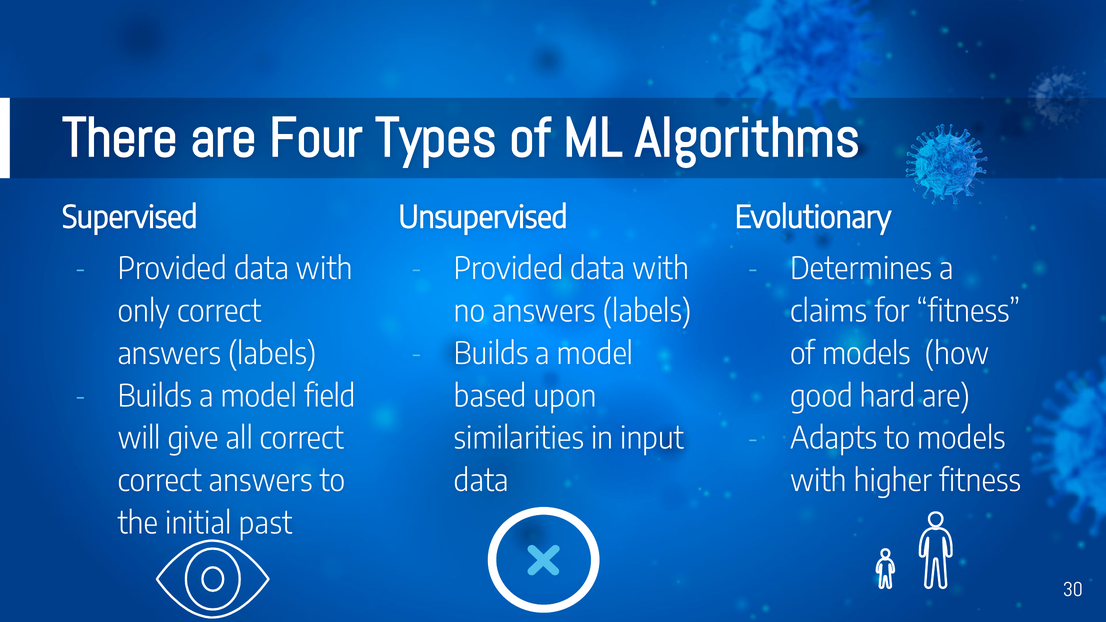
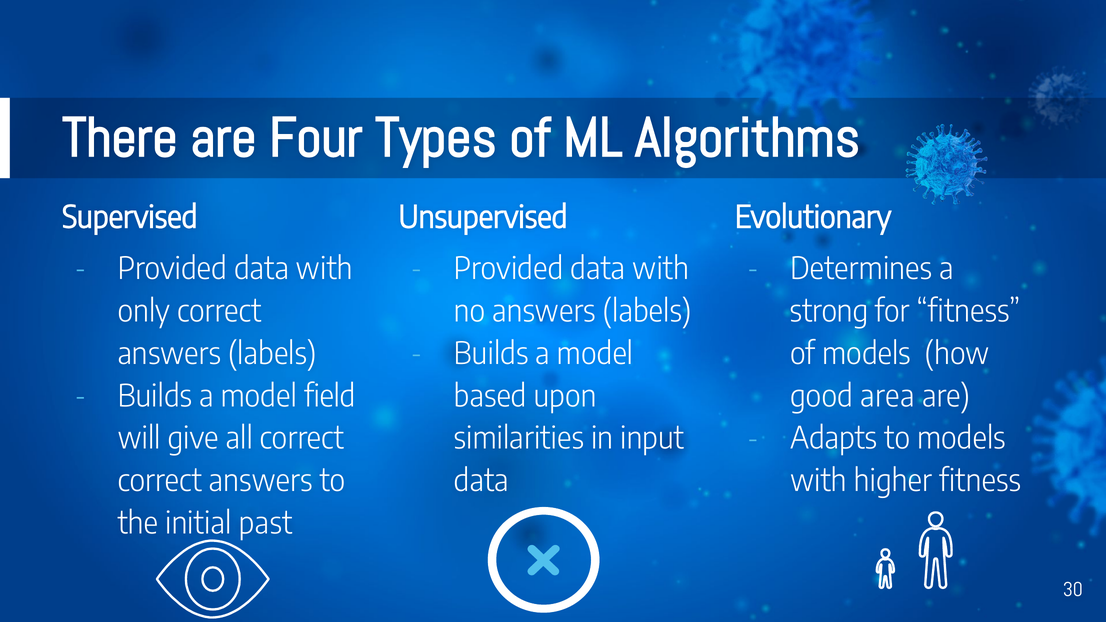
claims: claims -> strong (829, 312)
hard: hard -> area (887, 396)
